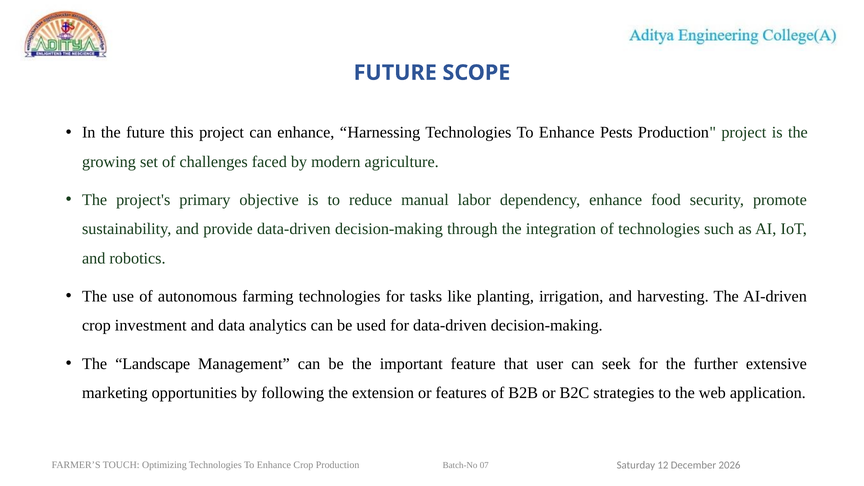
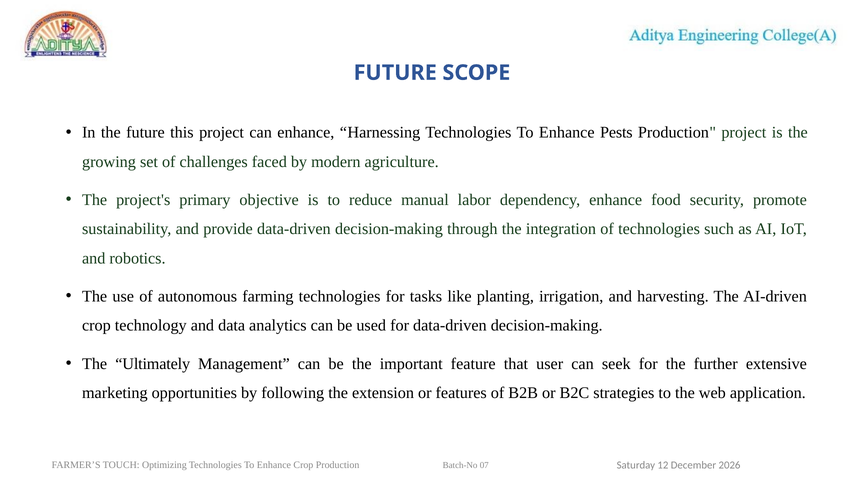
investment: investment -> technology (151, 326)
Landscape: Landscape -> Ultimately (153, 364)
